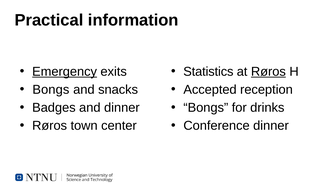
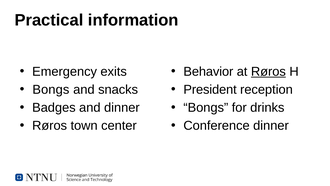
Emergency underline: present -> none (65, 72)
Statistics: Statistics -> Behavior (208, 72)
Accepted: Accepted -> President (210, 90)
